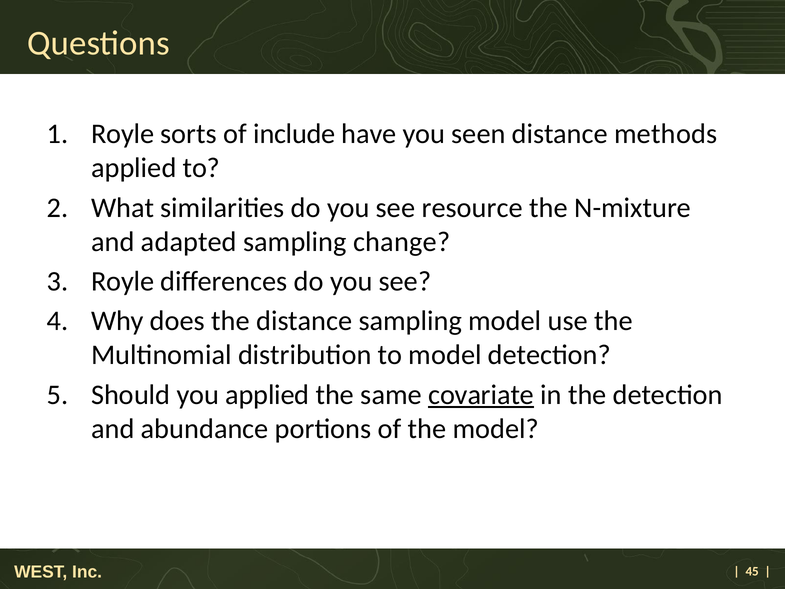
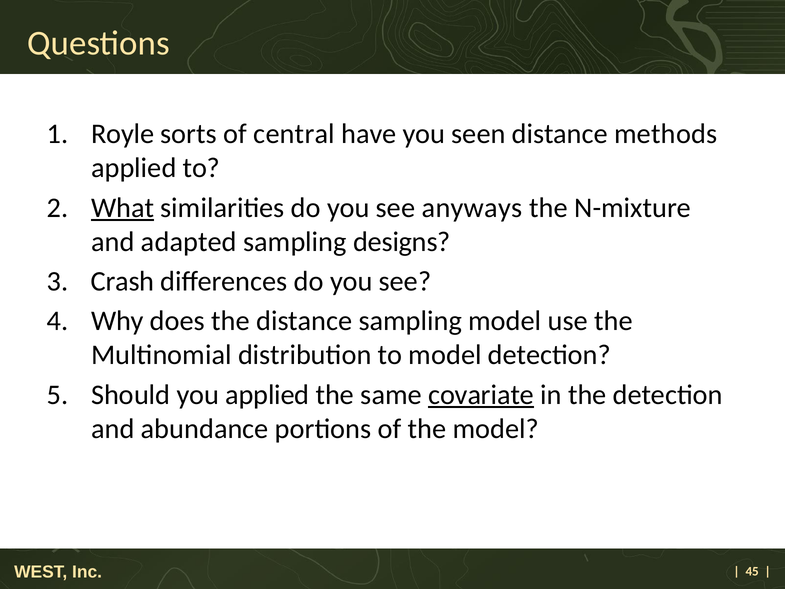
include: include -> central (294, 134)
What underline: none -> present (123, 208)
resource: resource -> anyways (472, 208)
change: change -> designs (402, 242)
Royle: Royle -> Crash (123, 281)
